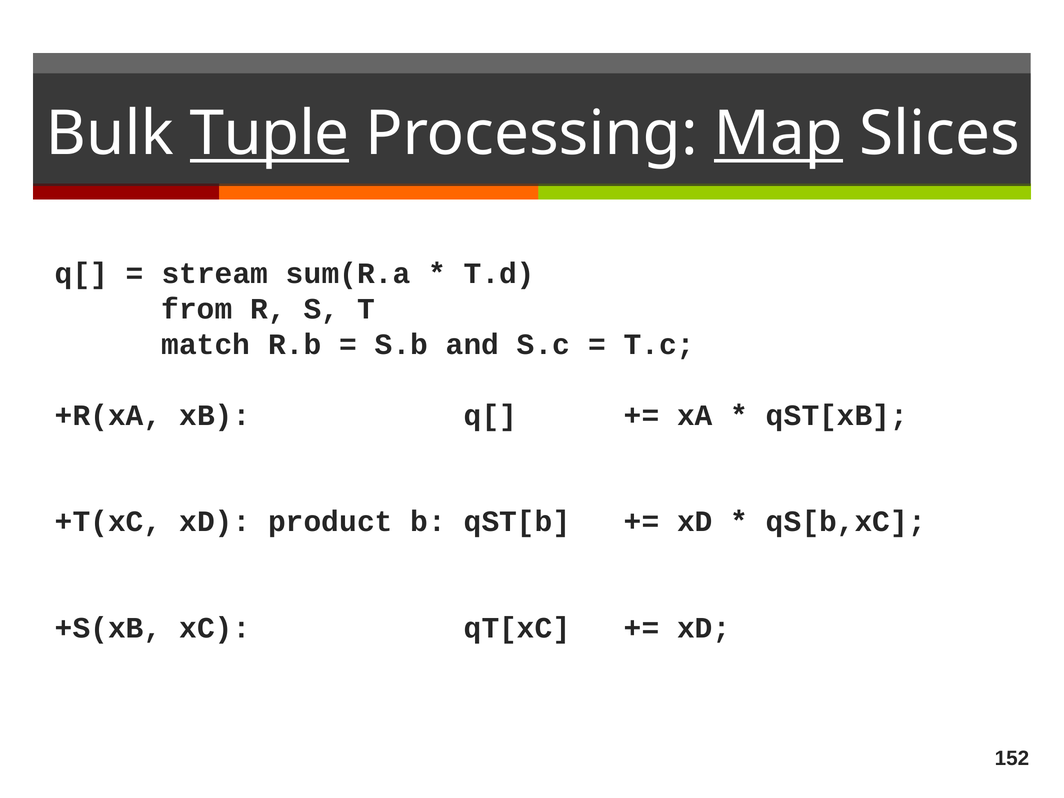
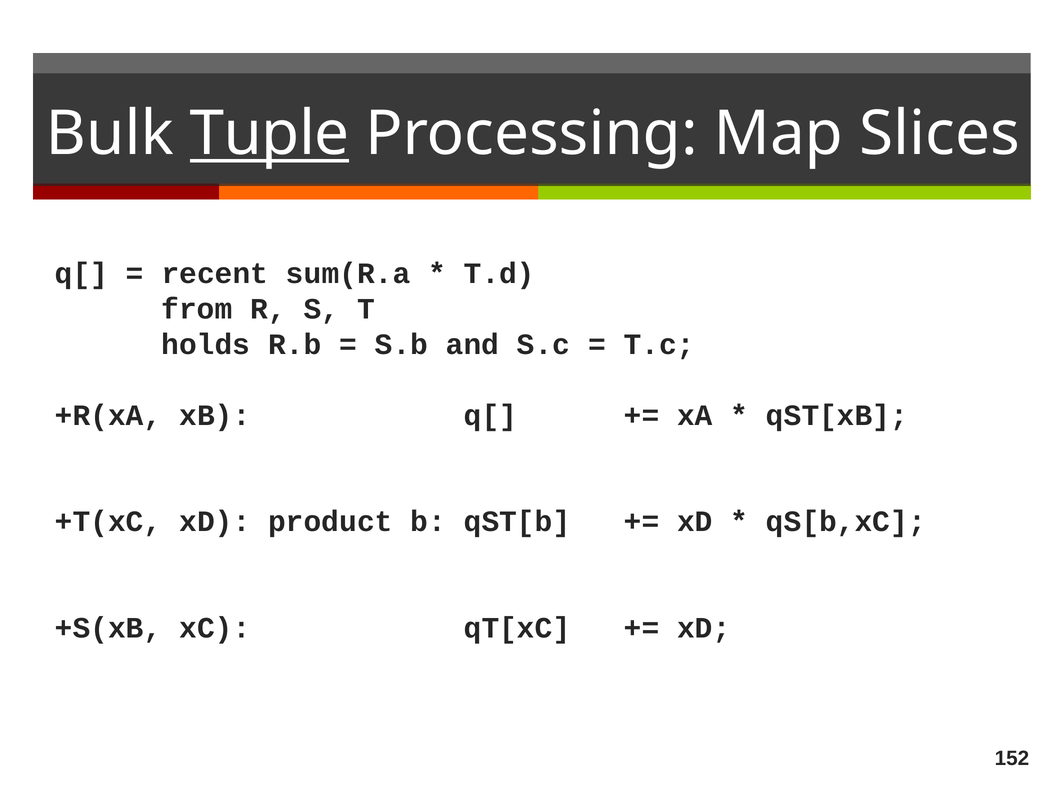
Map underline: present -> none (778, 134)
stream: stream -> recent (215, 273)
match: match -> holds (206, 344)
